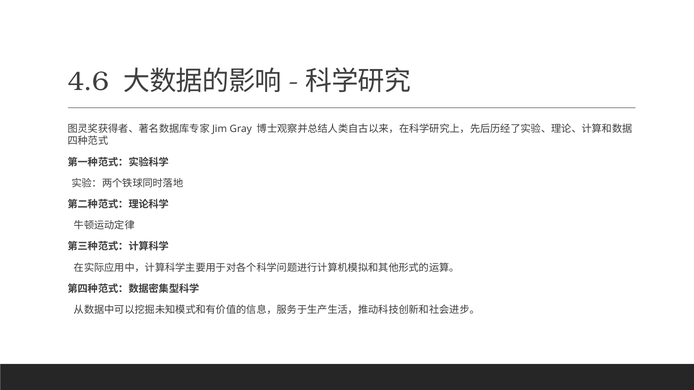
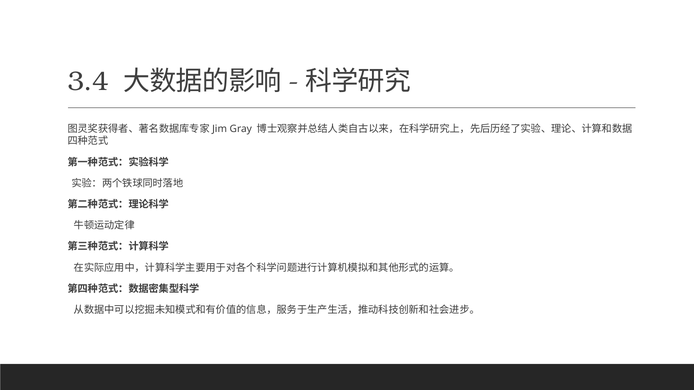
4.6: 4.6 -> 3.4 (88, 82)
